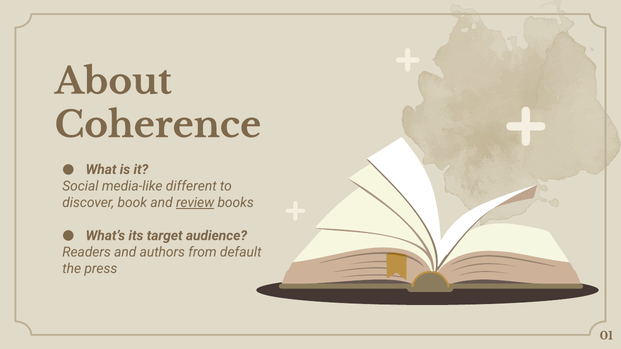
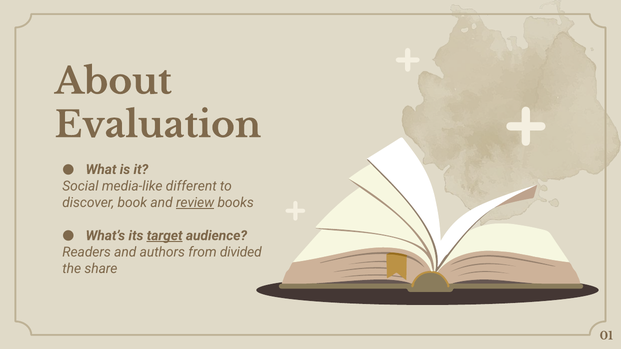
Coherence: Coherence -> Evaluation (158, 125)
target underline: none -> present (165, 236)
default: default -> divided (241, 252)
press: press -> share (101, 269)
